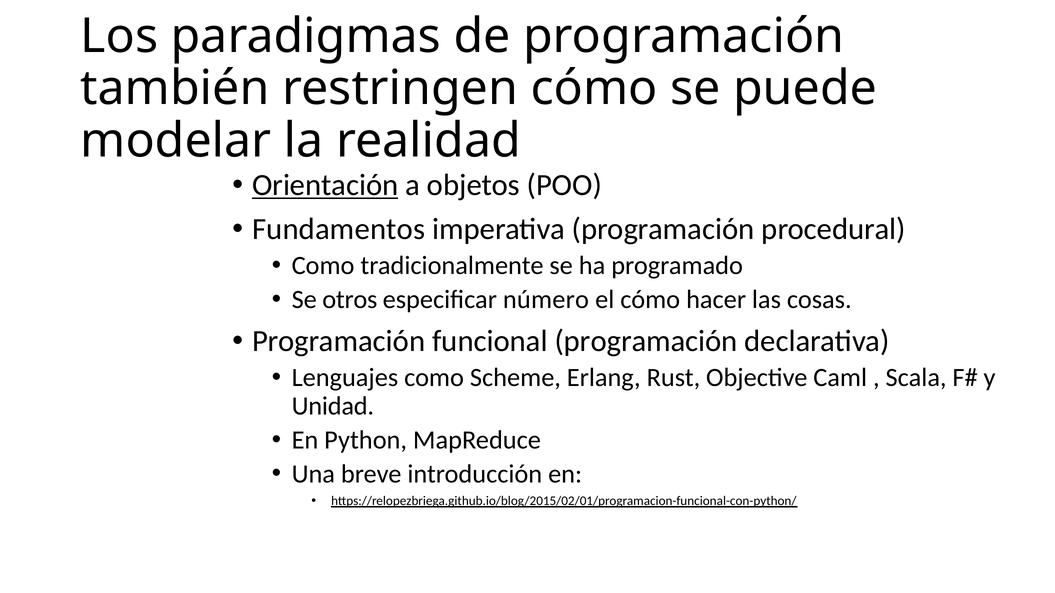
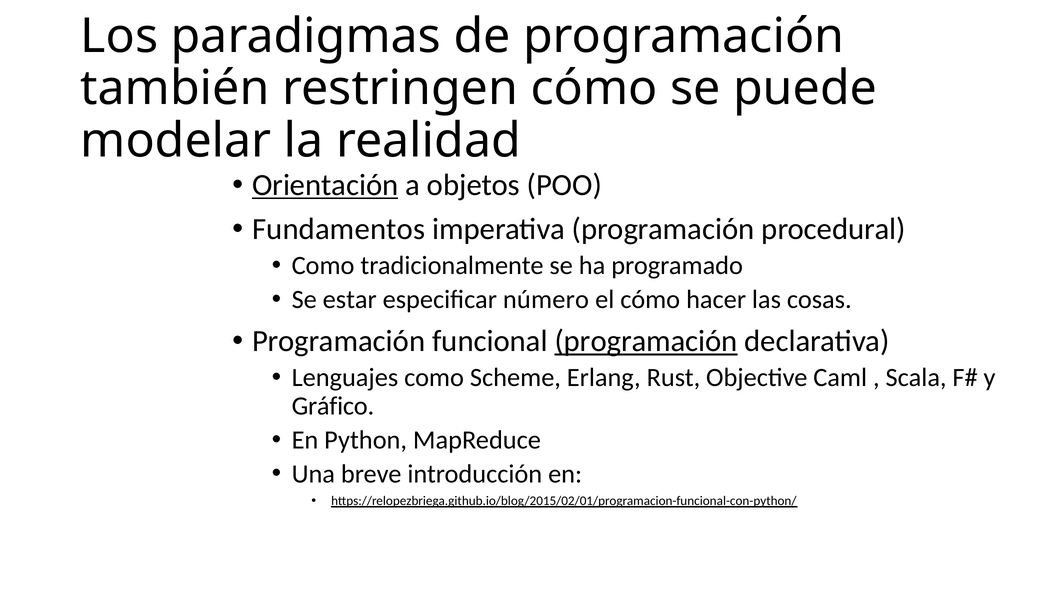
otros: otros -> estar (350, 300)
programación underline: none -> present (646, 341)
Unidad: Unidad -> Gráfico (333, 406)
